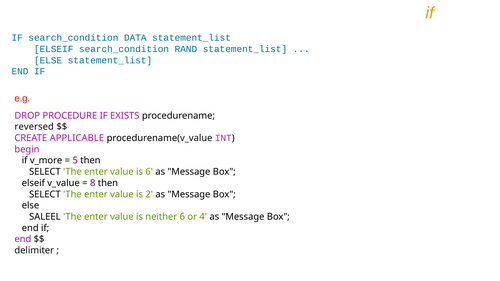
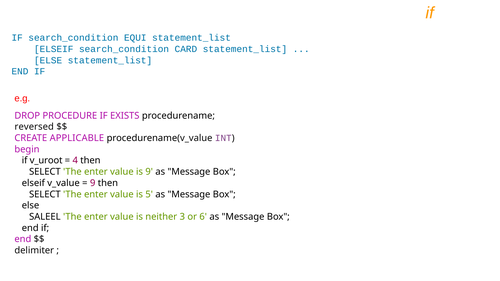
DATA: DATA -> EQUI (135, 38)
RAND: RAND -> CARD (186, 49)
v_more: v_more -> v_uroot (46, 161)
5: 5 -> 4 (75, 161)
is 6: 6 -> 9 (149, 172)
8: 8 -> 9 (93, 183)
2: 2 -> 5 (149, 194)
neither 6: 6 -> 3 (182, 217)
4: 4 -> 6 (203, 217)
